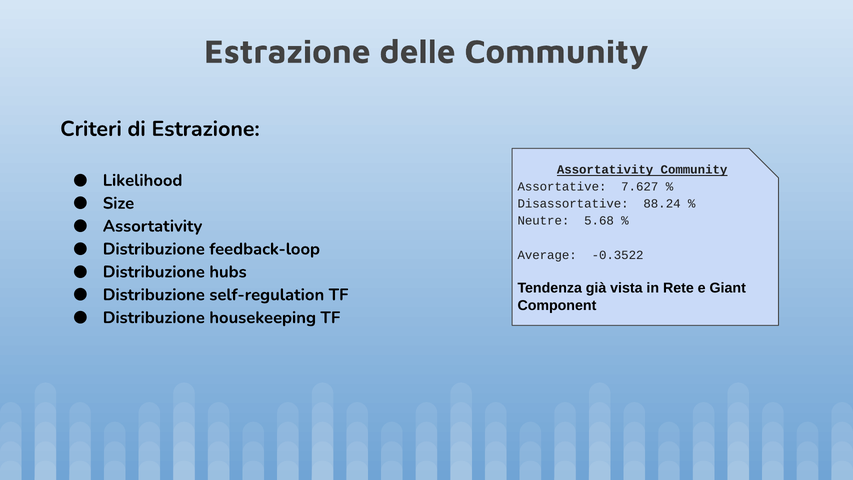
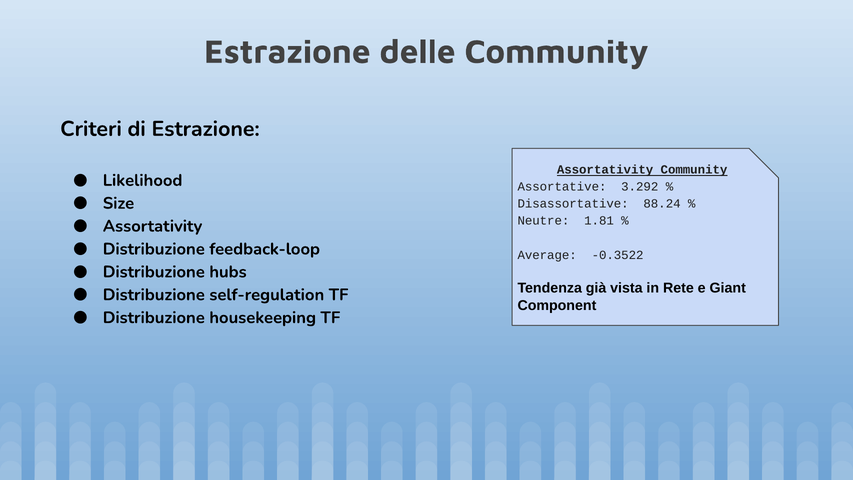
7.627: 7.627 -> 3.292 (640, 187)
5.68: 5.68 -> 1.81 (599, 221)
